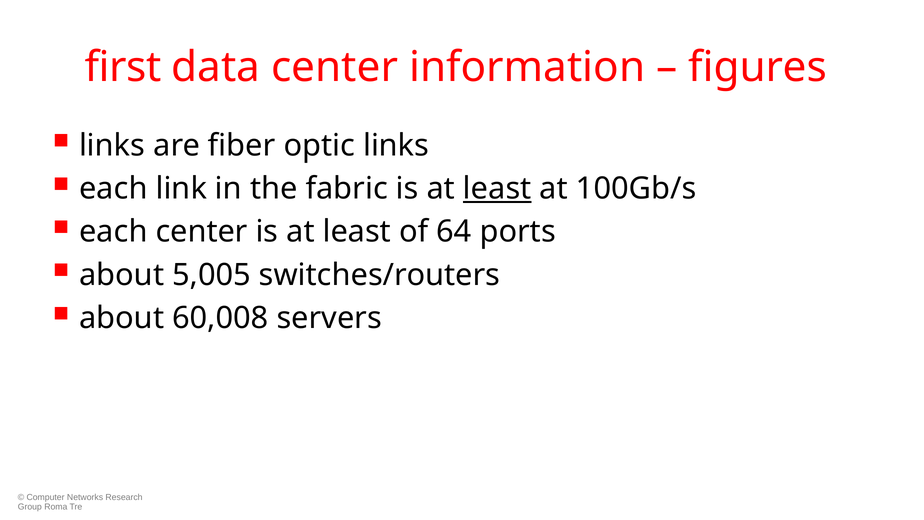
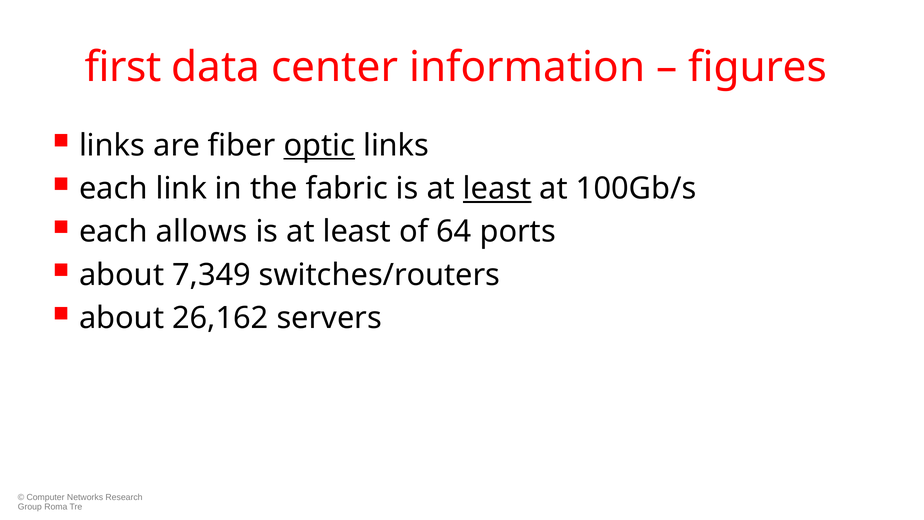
optic underline: none -> present (319, 145)
each center: center -> allows (201, 232)
5,005: 5,005 -> 7,349 (212, 275)
60,008: 60,008 -> 26,162 (220, 318)
